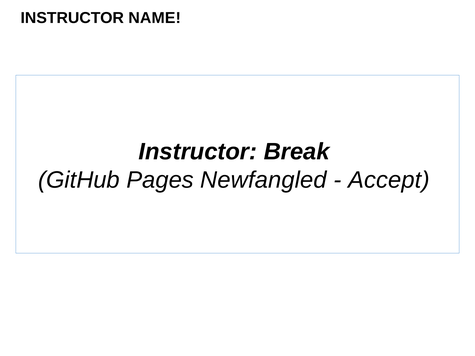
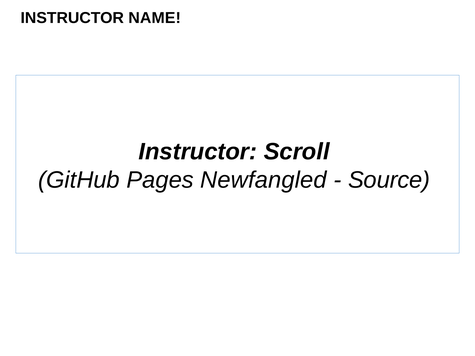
Break: Break -> Scroll (297, 152)
Accept: Accept -> Source (389, 180)
